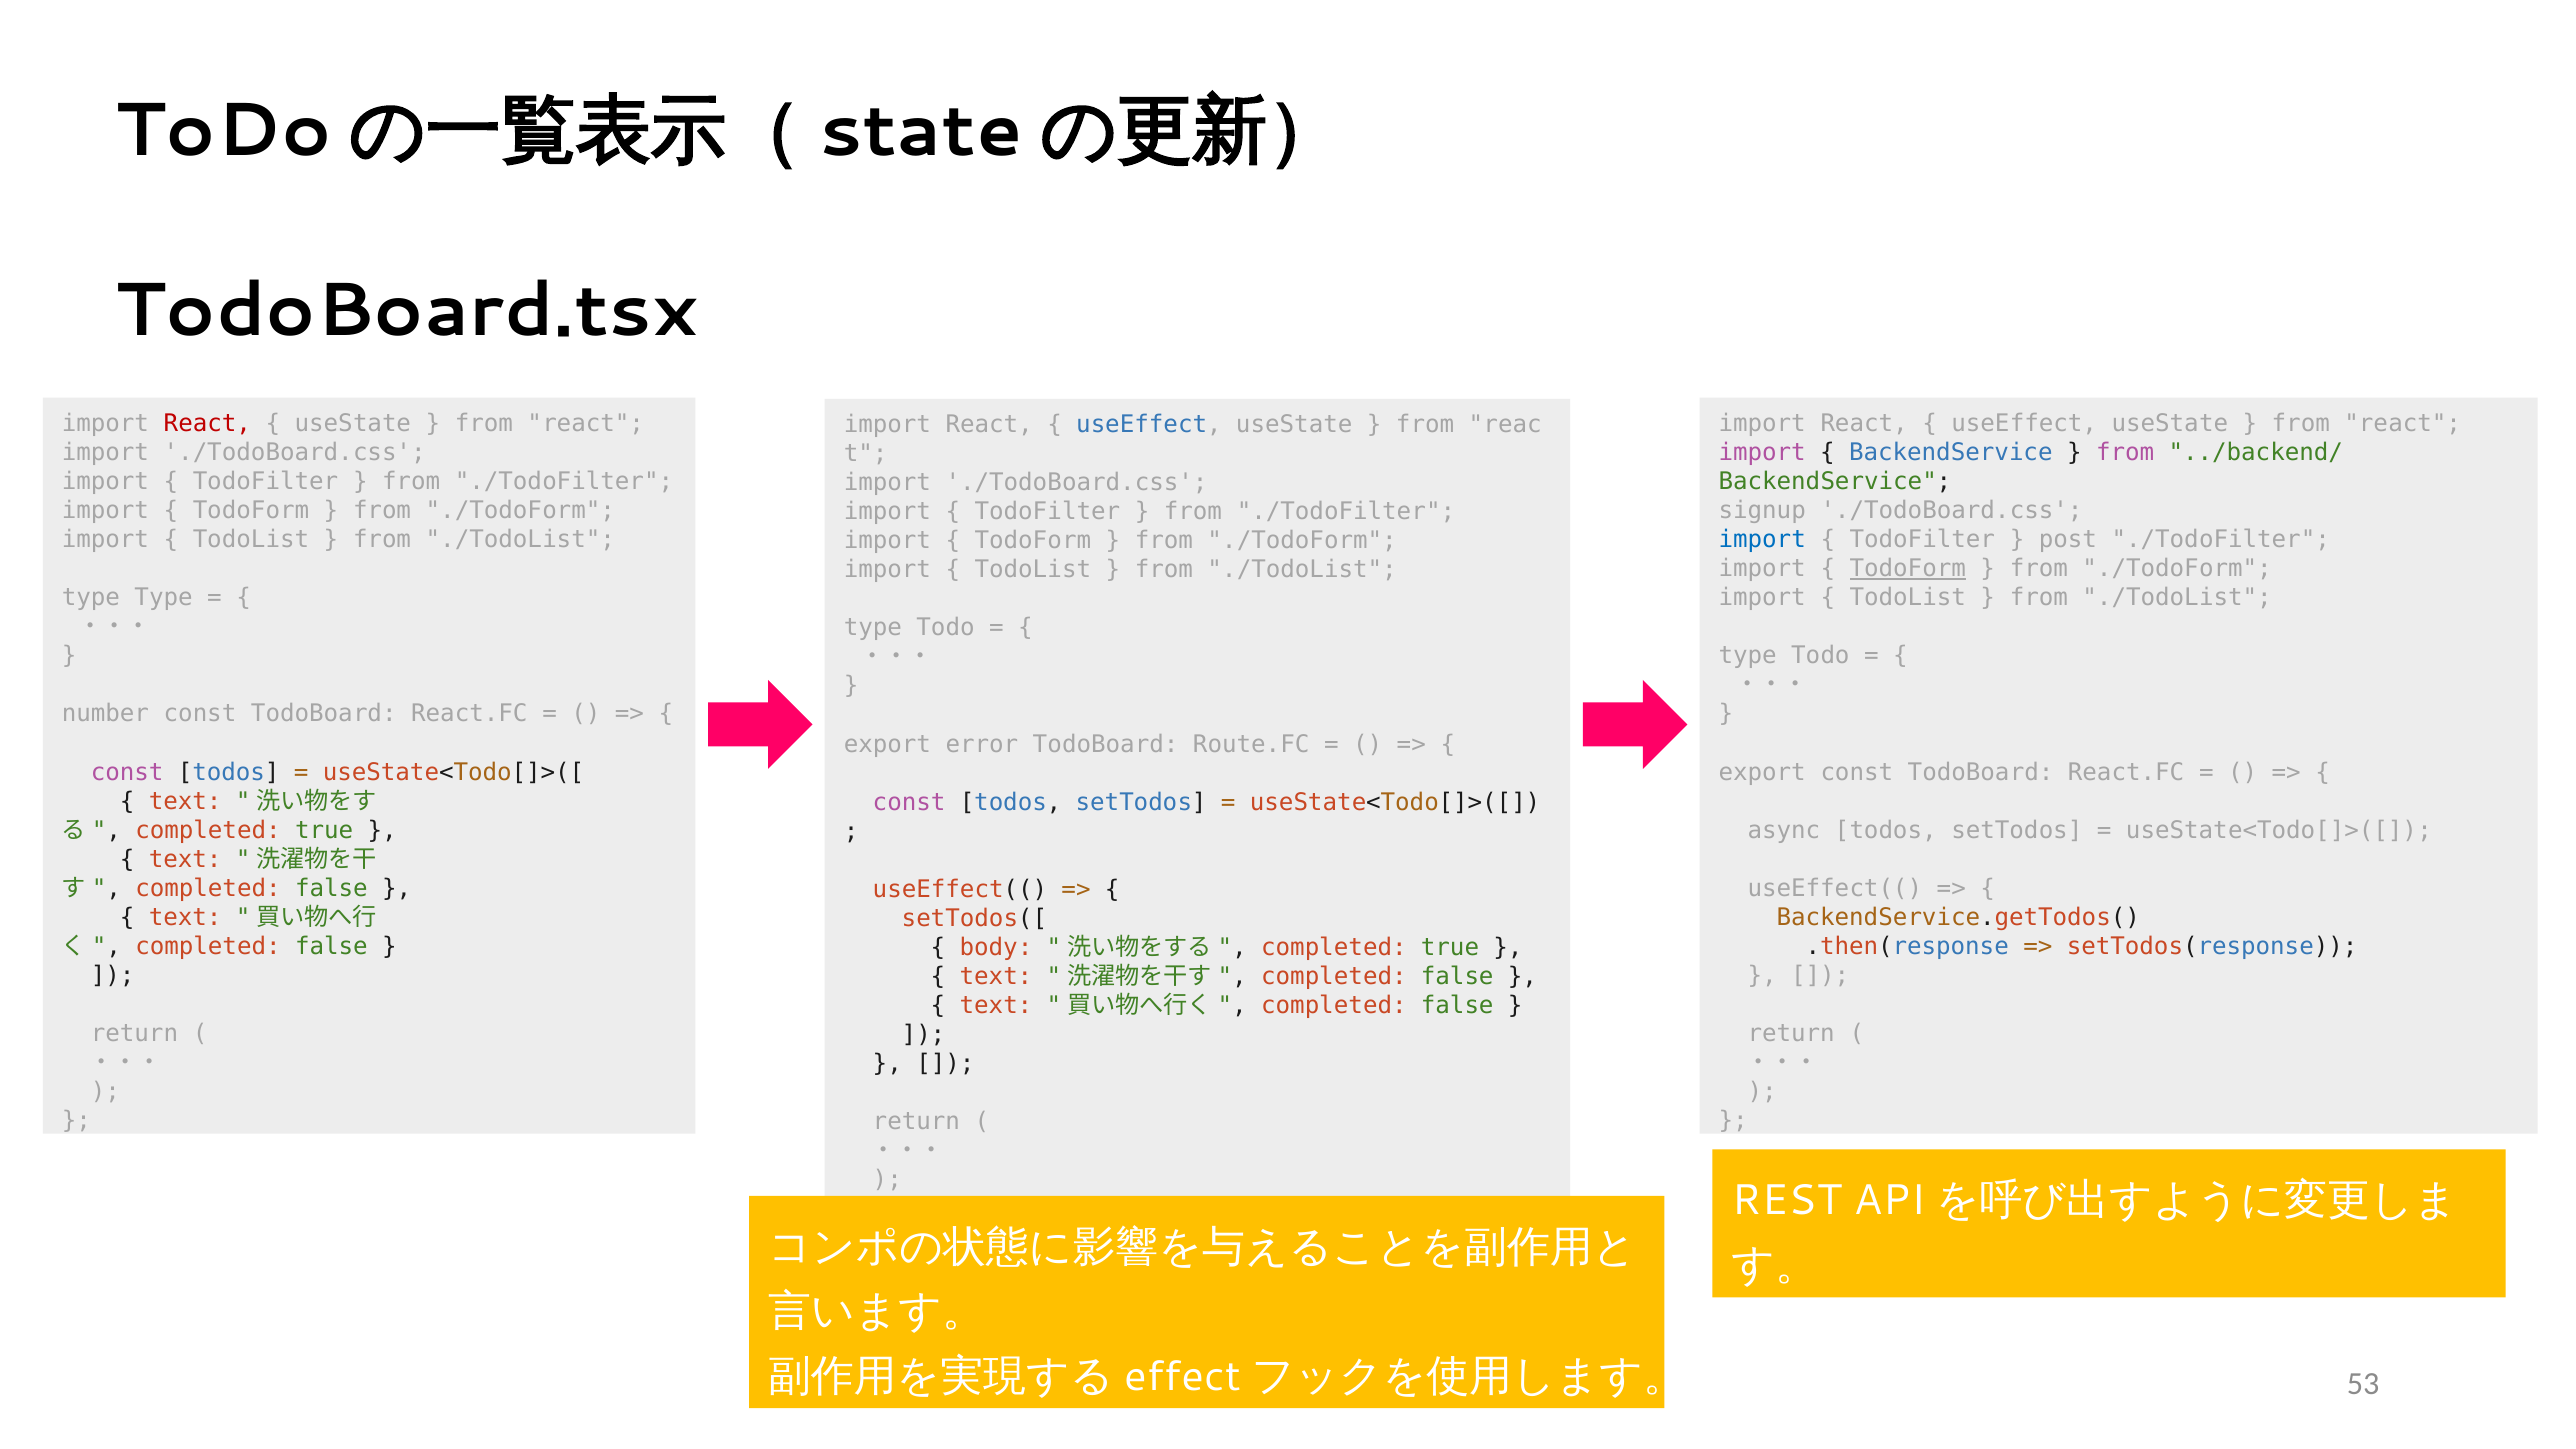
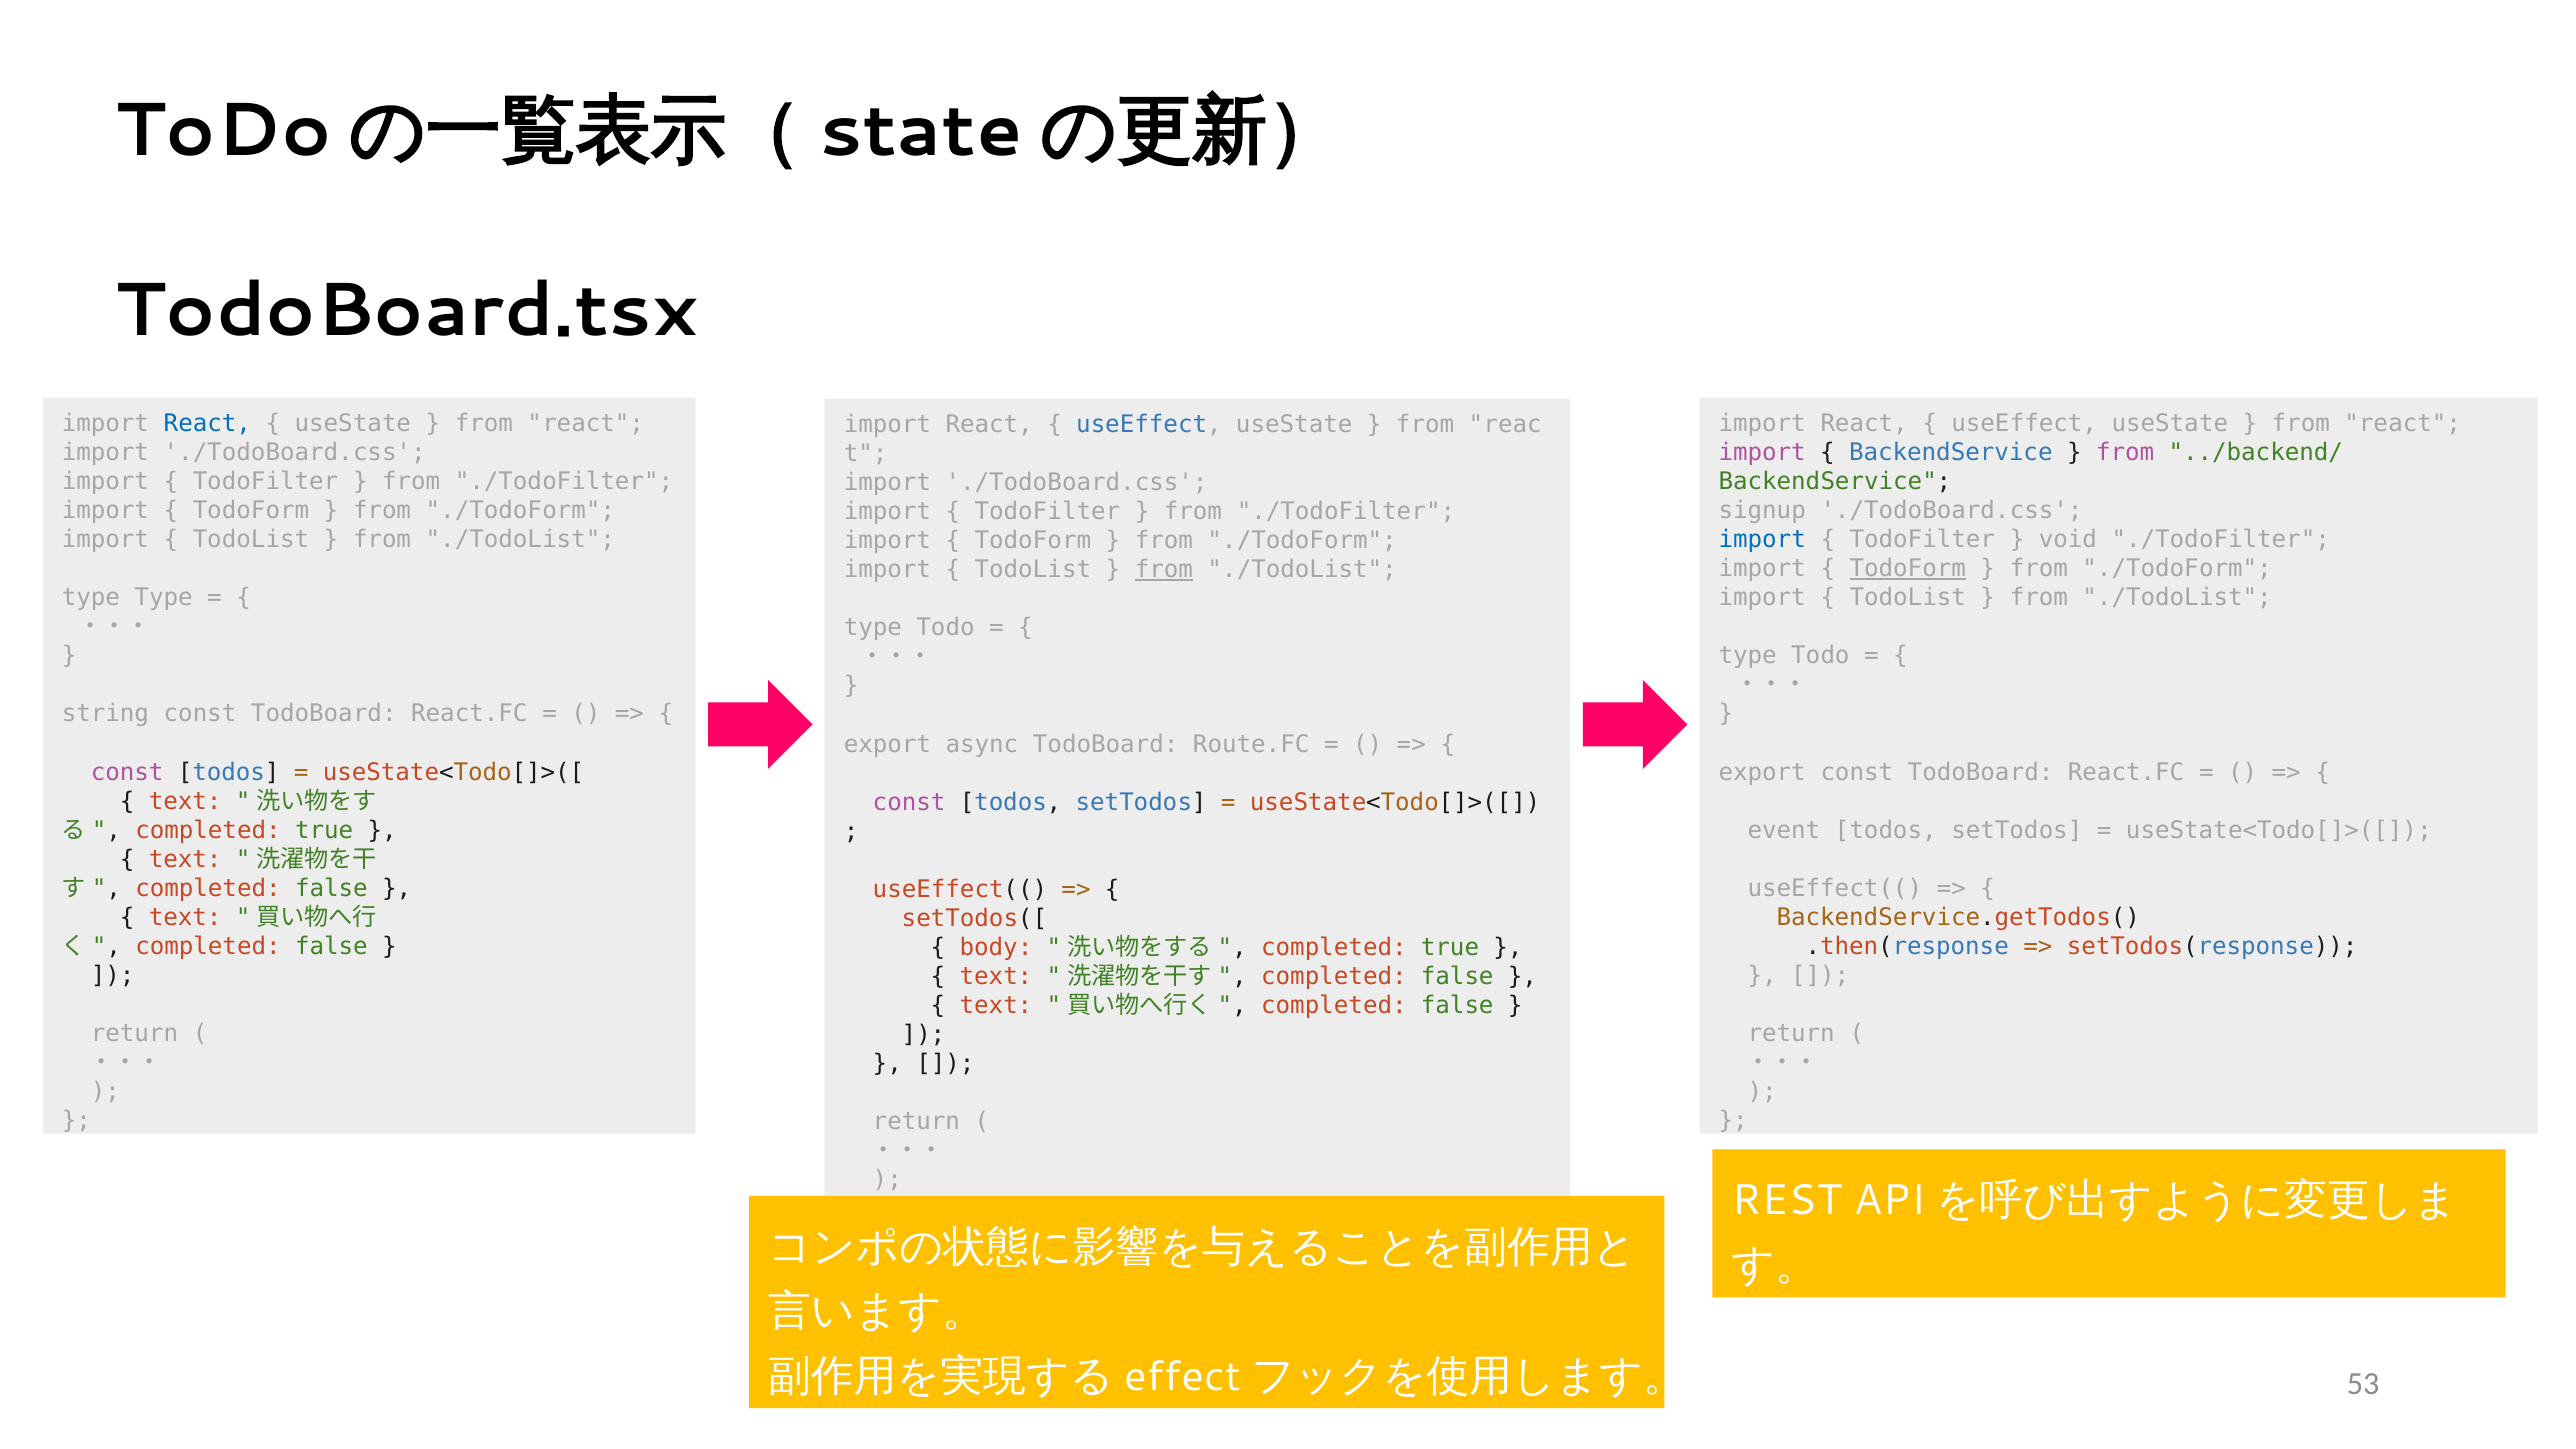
React colour: red -> blue (207, 423)
post: post -> void (2068, 540)
from underline: none -> present (1164, 570)
number: number -> string (105, 714)
error: error -> async (982, 744)
async: async -> event (1784, 830)
